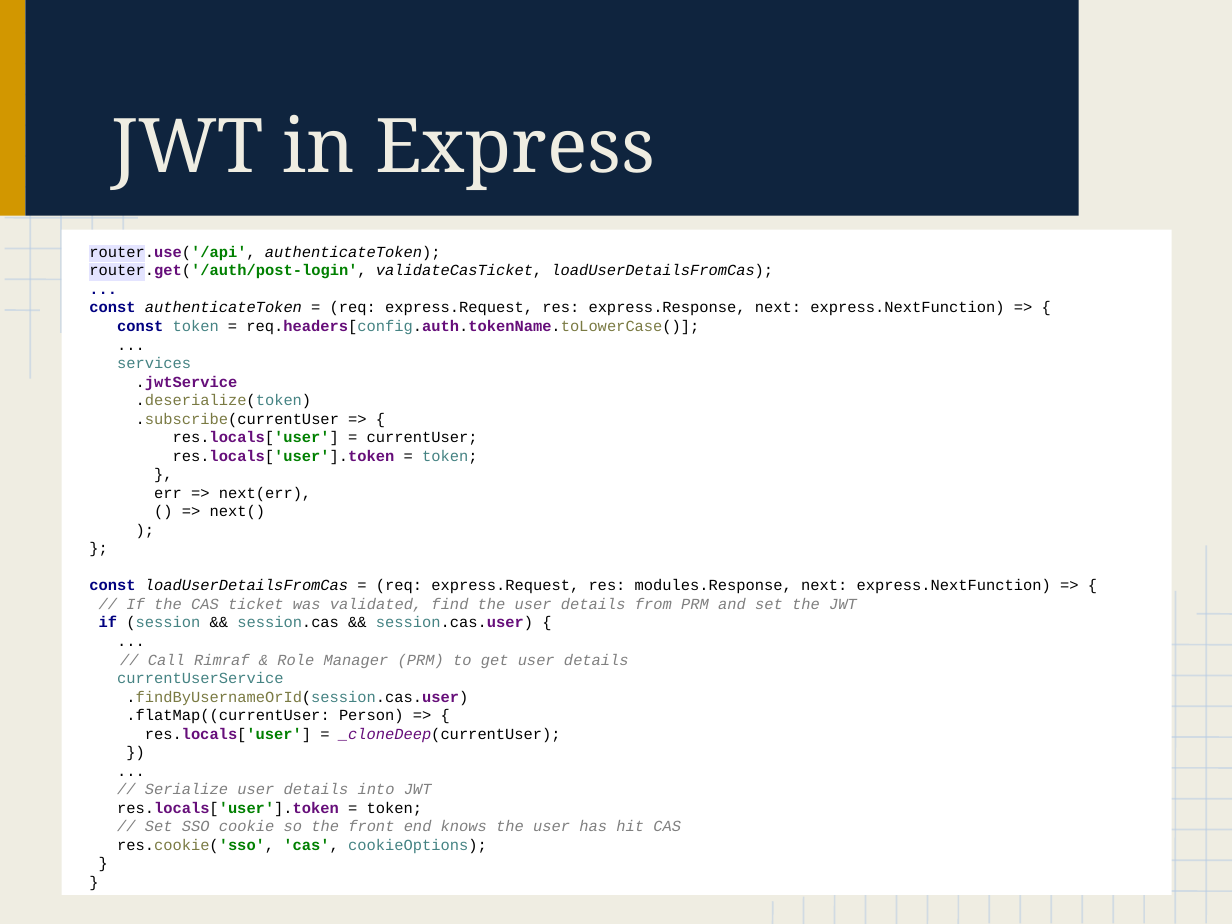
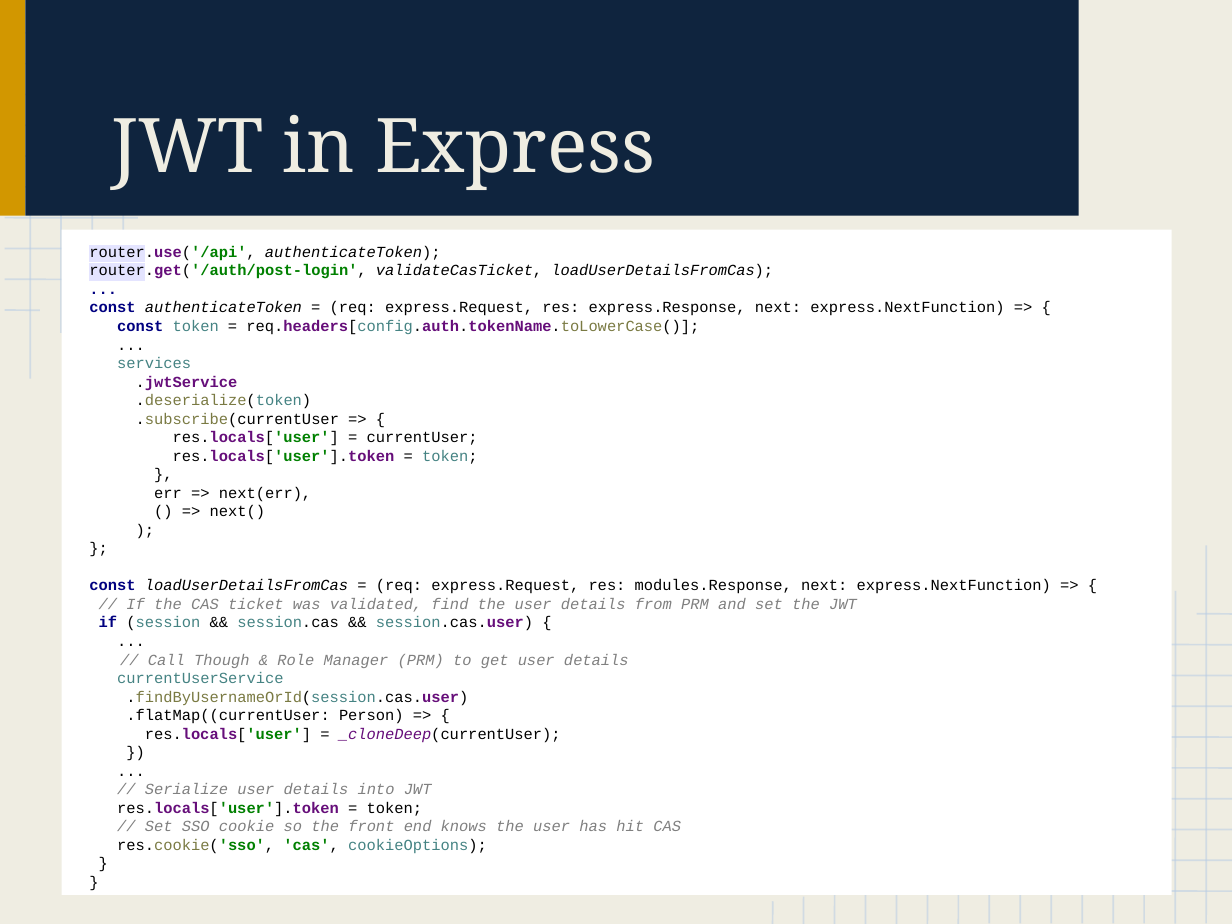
Rimraf: Rimraf -> Though (222, 660)
